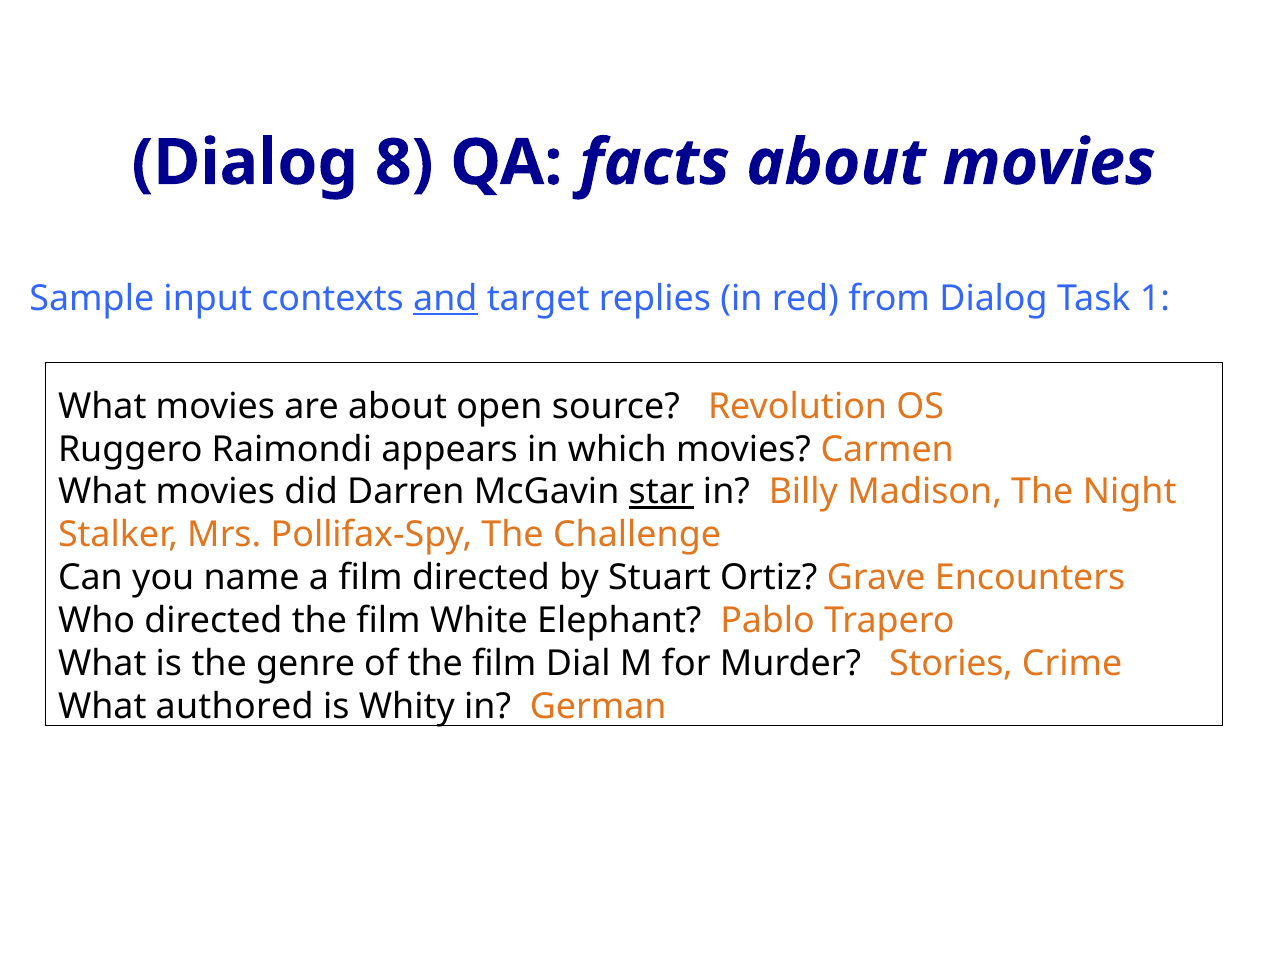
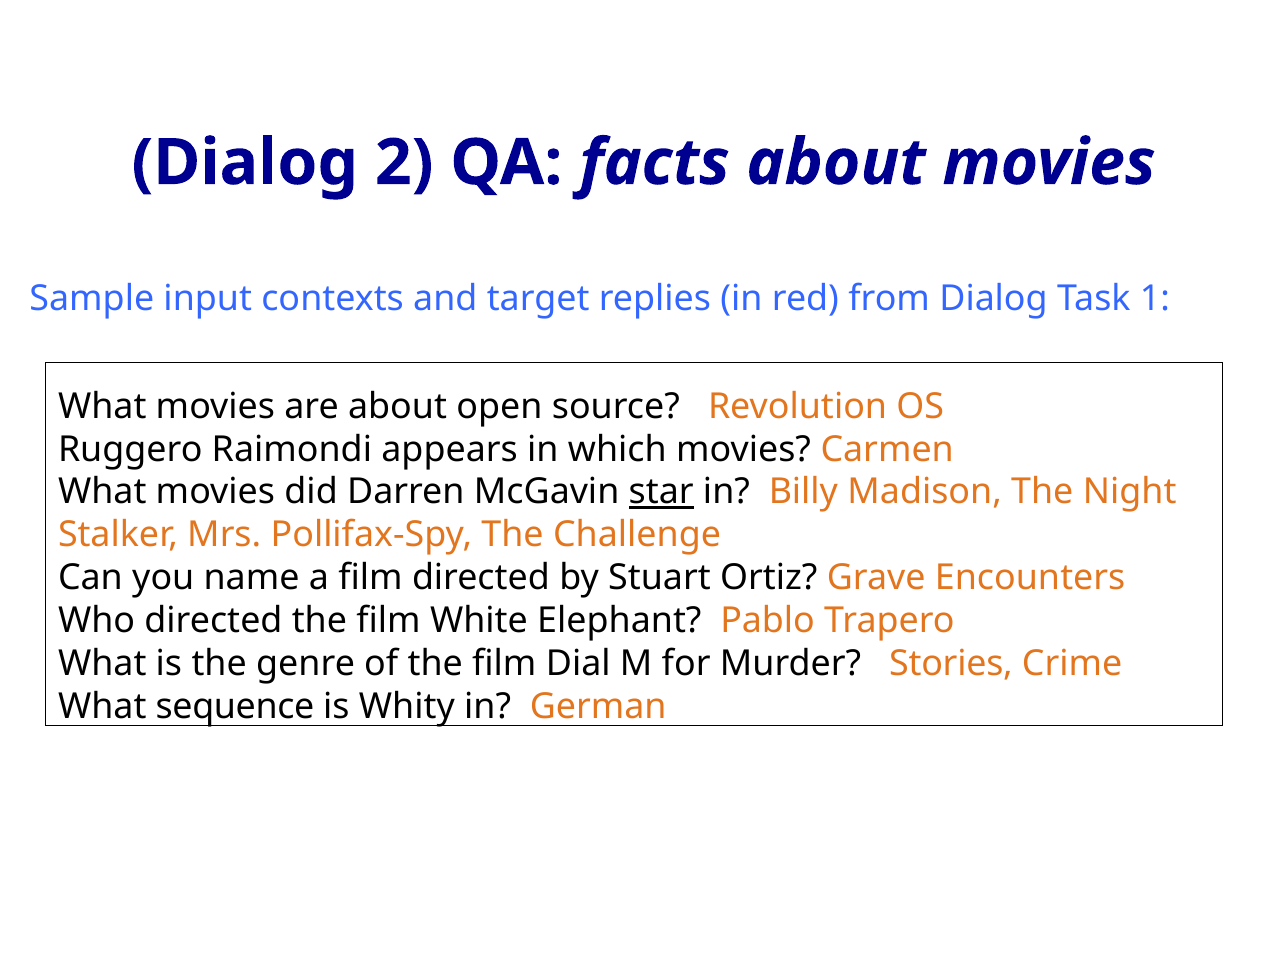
8: 8 -> 2 (404, 163)
and underline: present -> none (445, 299)
authored: authored -> sequence (235, 707)
